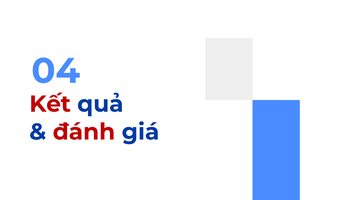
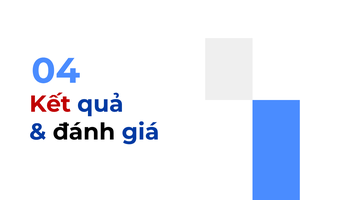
đánh colour: red -> black (84, 132)
